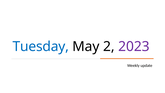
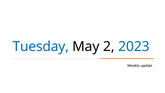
2023 colour: purple -> blue (134, 46)
